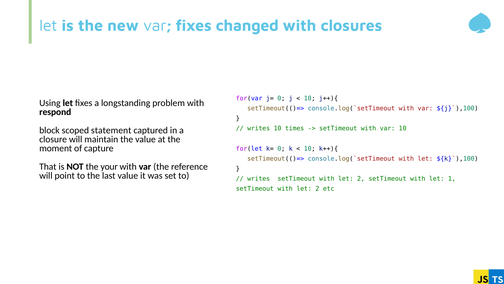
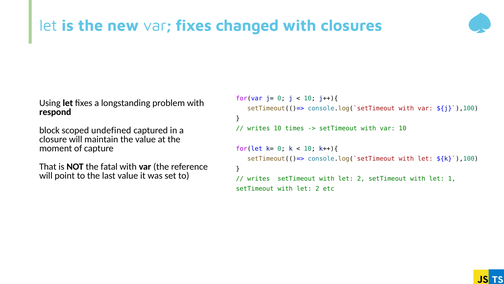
statement: statement -> undefined (111, 130)
your: your -> fatal (109, 166)
